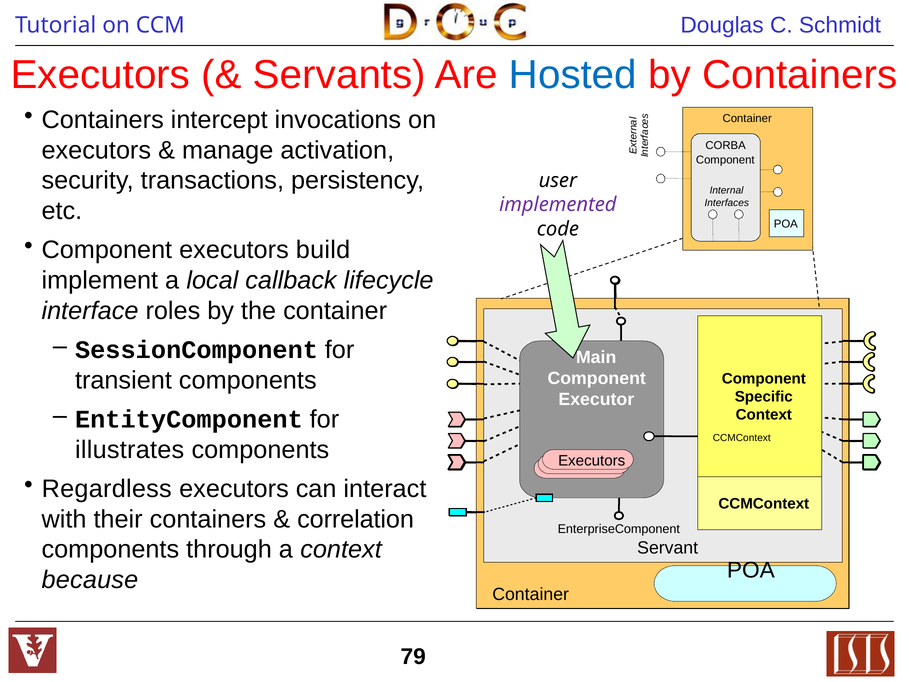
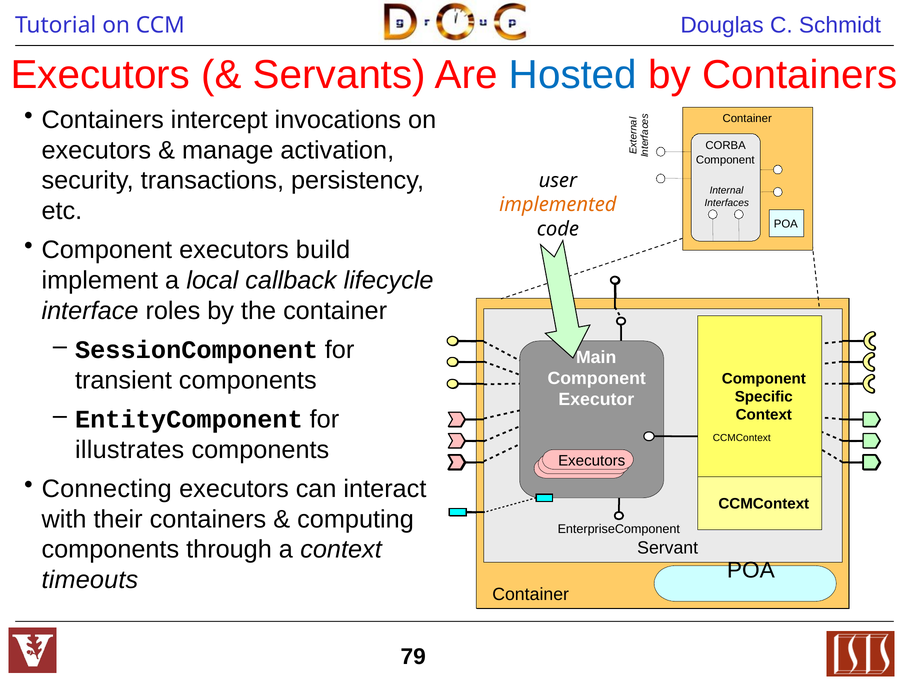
implemented colour: purple -> orange (558, 205)
Regardless: Regardless -> Connecting (107, 489)
correlation: correlation -> computing (355, 519)
because: because -> timeouts (90, 580)
